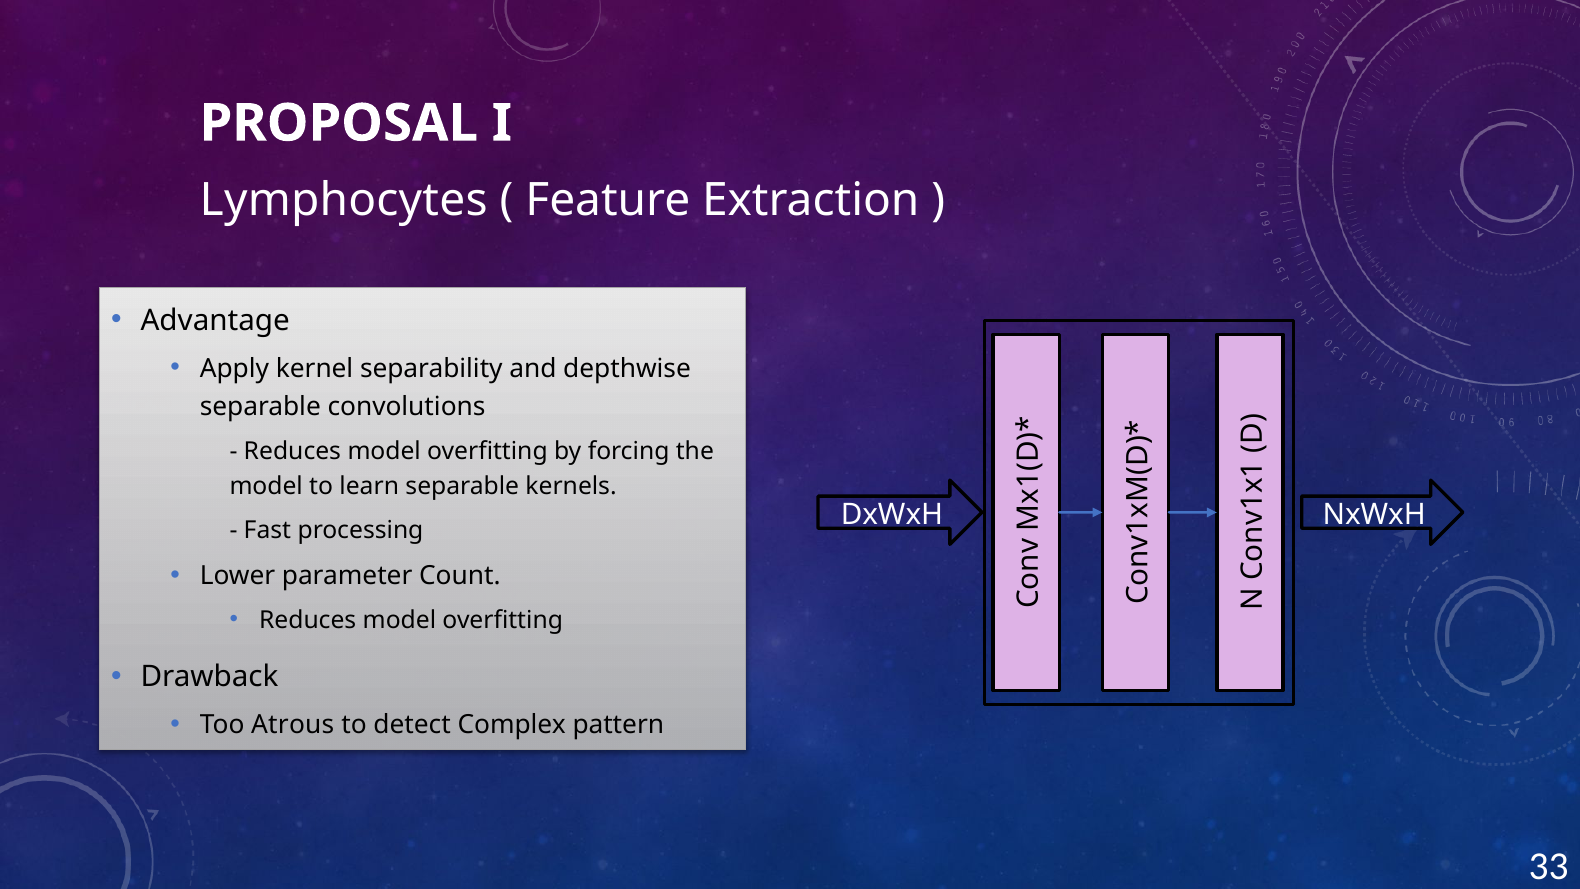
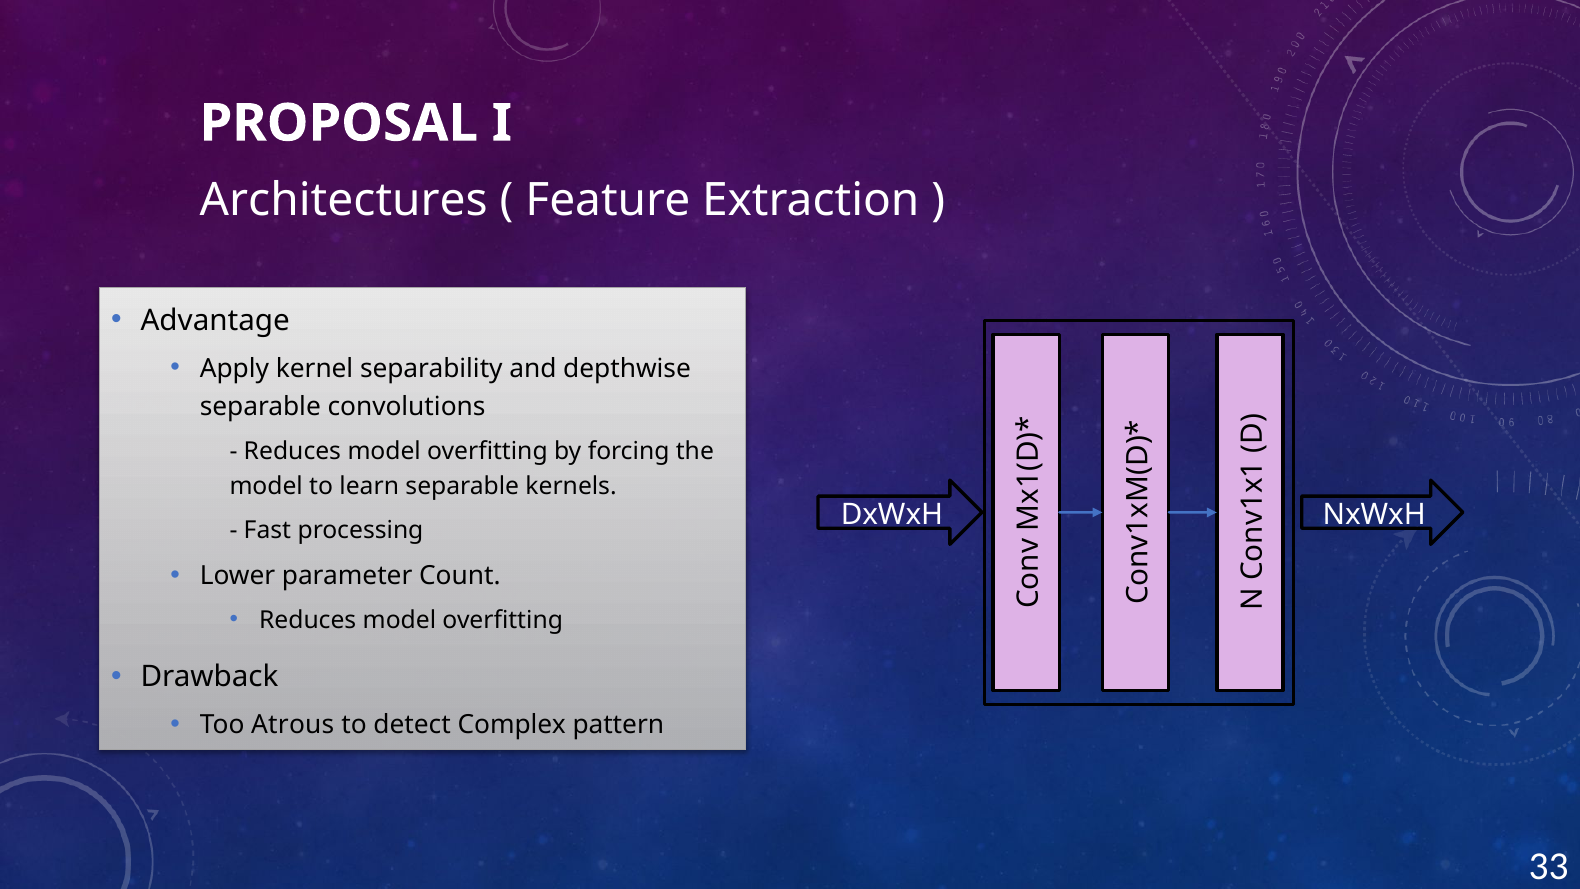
Lymphocytes: Lymphocytes -> Architectures (344, 200)
